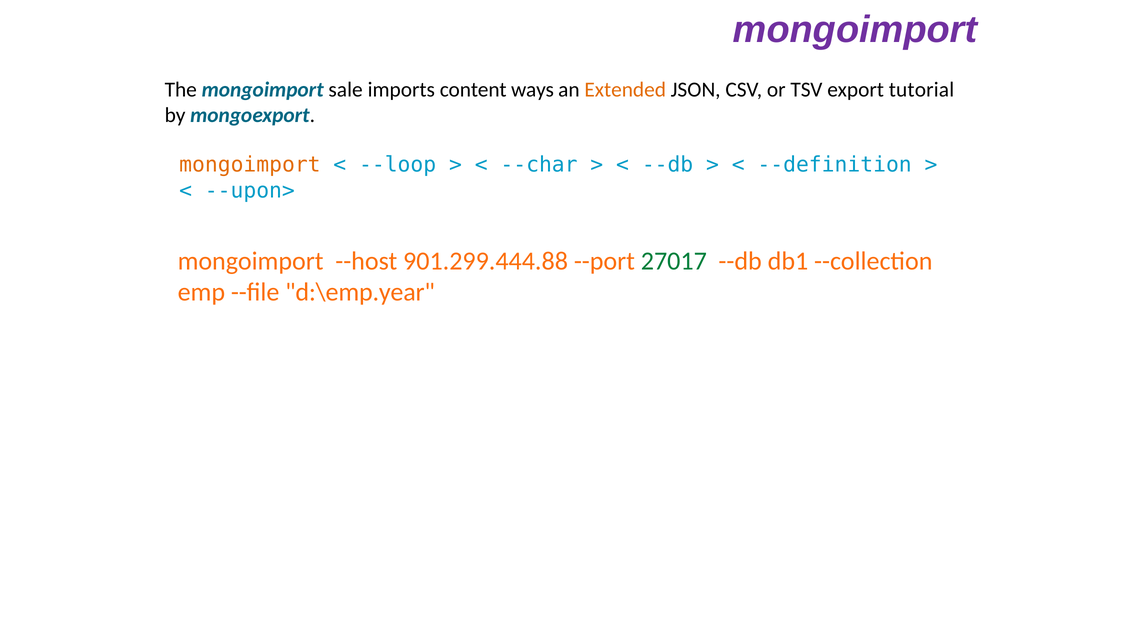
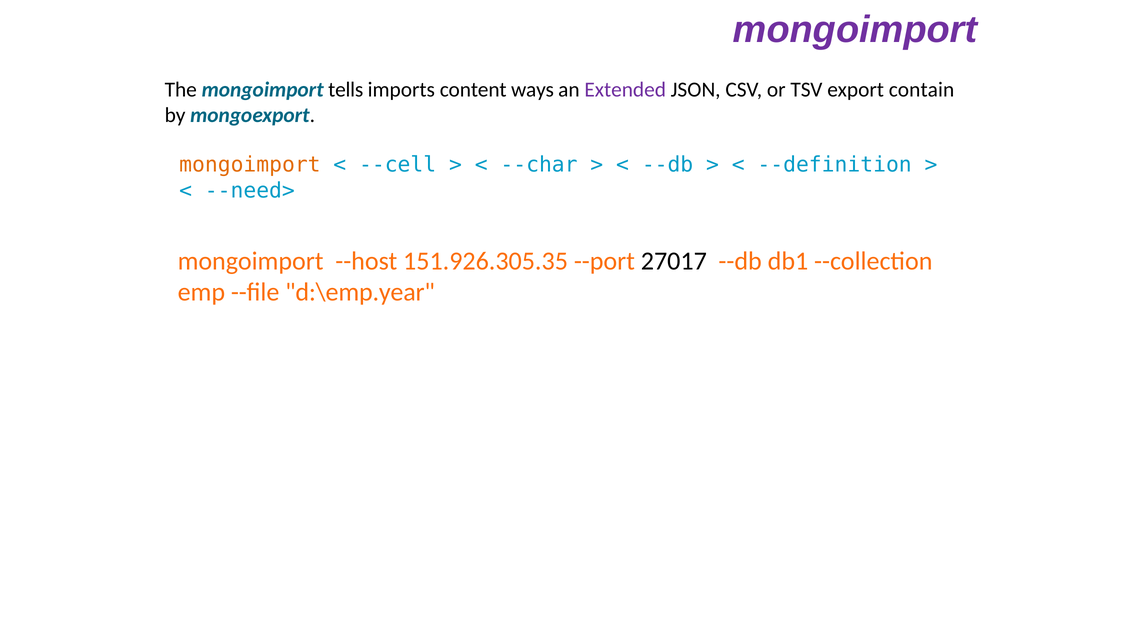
sale: sale -> tells (346, 90)
Extended colour: orange -> purple (625, 90)
tutorial: tutorial -> contain (922, 90)
--loop: --loop -> --cell (398, 165)
--upon>: --upon> -> --need> (250, 190)
901.299.444.88: 901.299.444.88 -> 151.926.305.35 (486, 261)
27017 colour: green -> black (674, 261)
